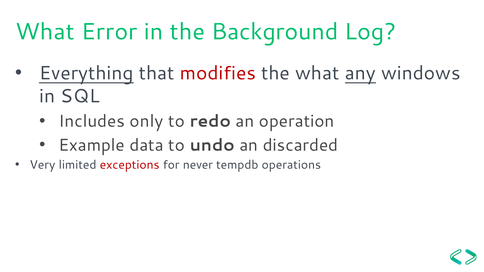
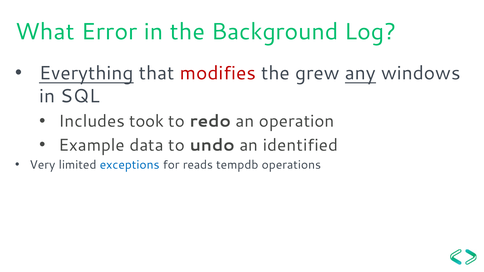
the what: what -> grew (317, 73)
only: only -> took (147, 121)
discarded: discarded -> identified (300, 145)
exceptions colour: red -> blue (130, 165)
never: never -> reads (198, 165)
